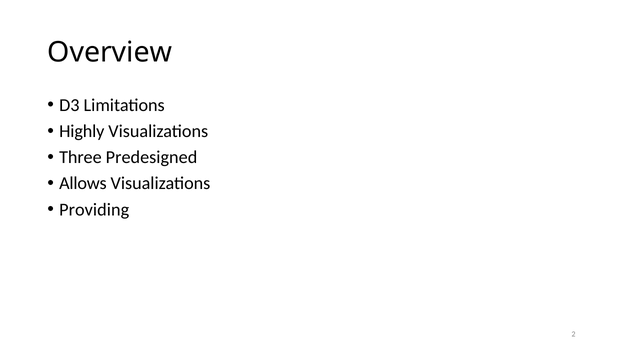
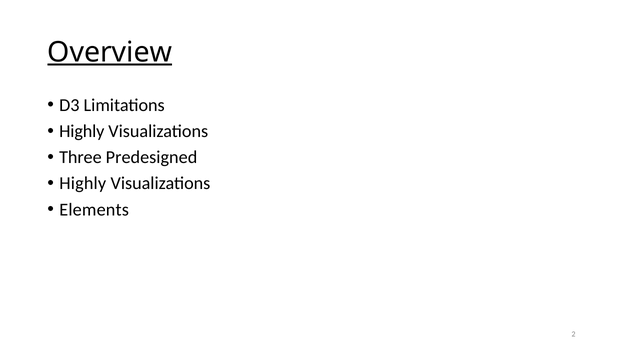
Overview underline: none -> present (110, 52)
Allows: Allows -> Highly (83, 184)
Providing: Providing -> Elements (94, 210)
